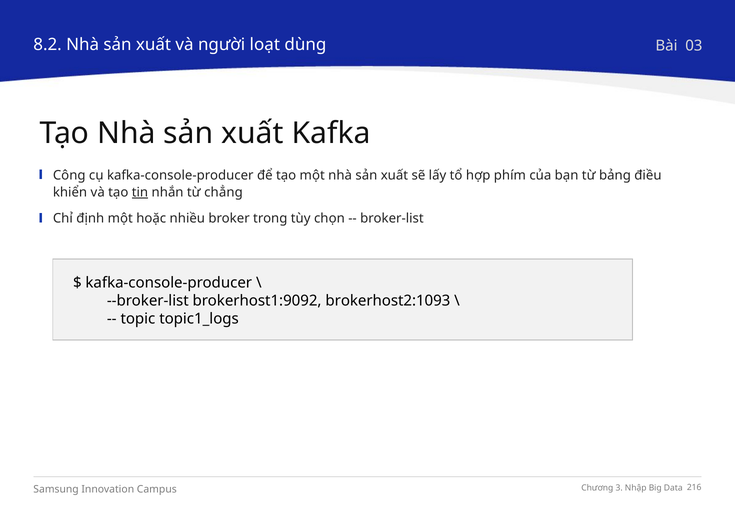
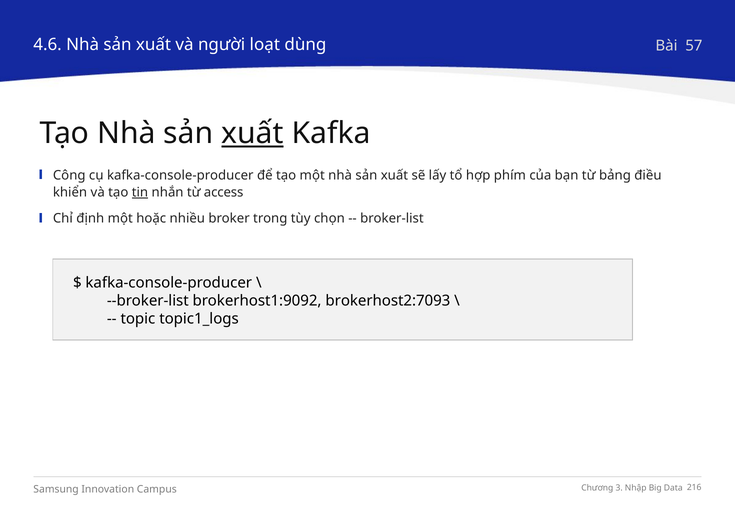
8.2: 8.2 -> 4.6 (48, 45)
03: 03 -> 57 (694, 46)
xuất underline: none -> present (253, 133)
chẳng: chẳng -> access (224, 192)
brokerhost2:1093: brokerhost2:1093 -> brokerhost2:7093 (388, 301)
